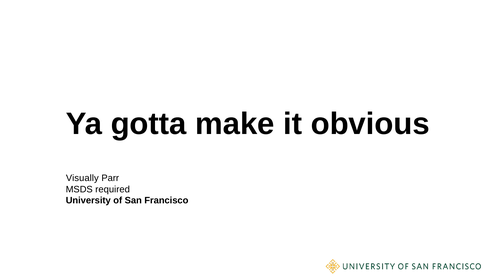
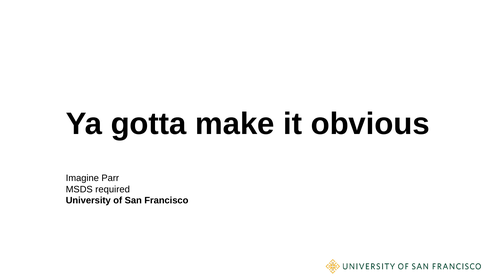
Visually: Visually -> Imagine (82, 179)
